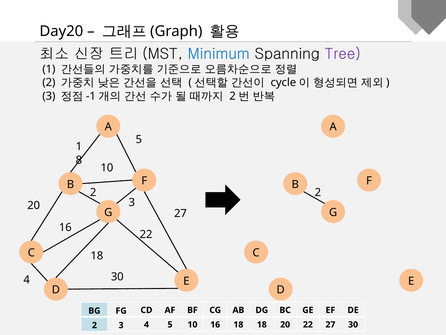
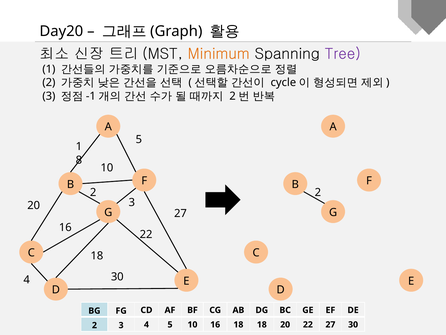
Minimum colour: blue -> orange (219, 54)
